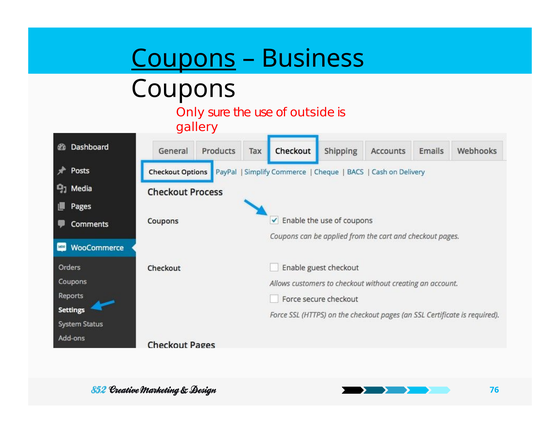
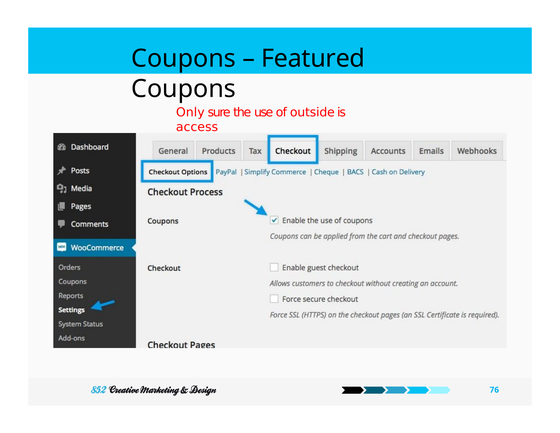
Coupons underline: present -> none (184, 59)
Business: Business -> Featured (313, 59)
gallery: gallery -> access (197, 127)
